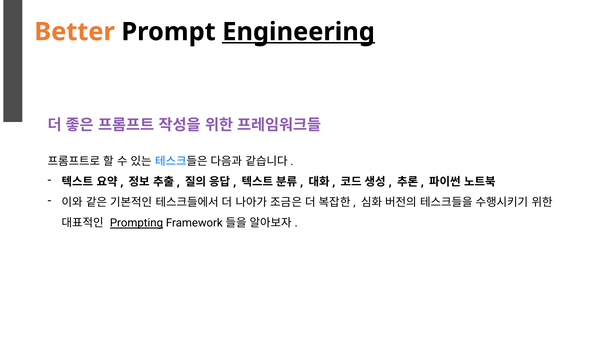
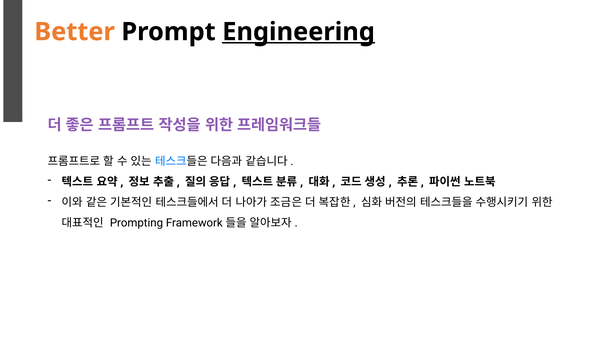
Prompting underline: present -> none (136, 223)
